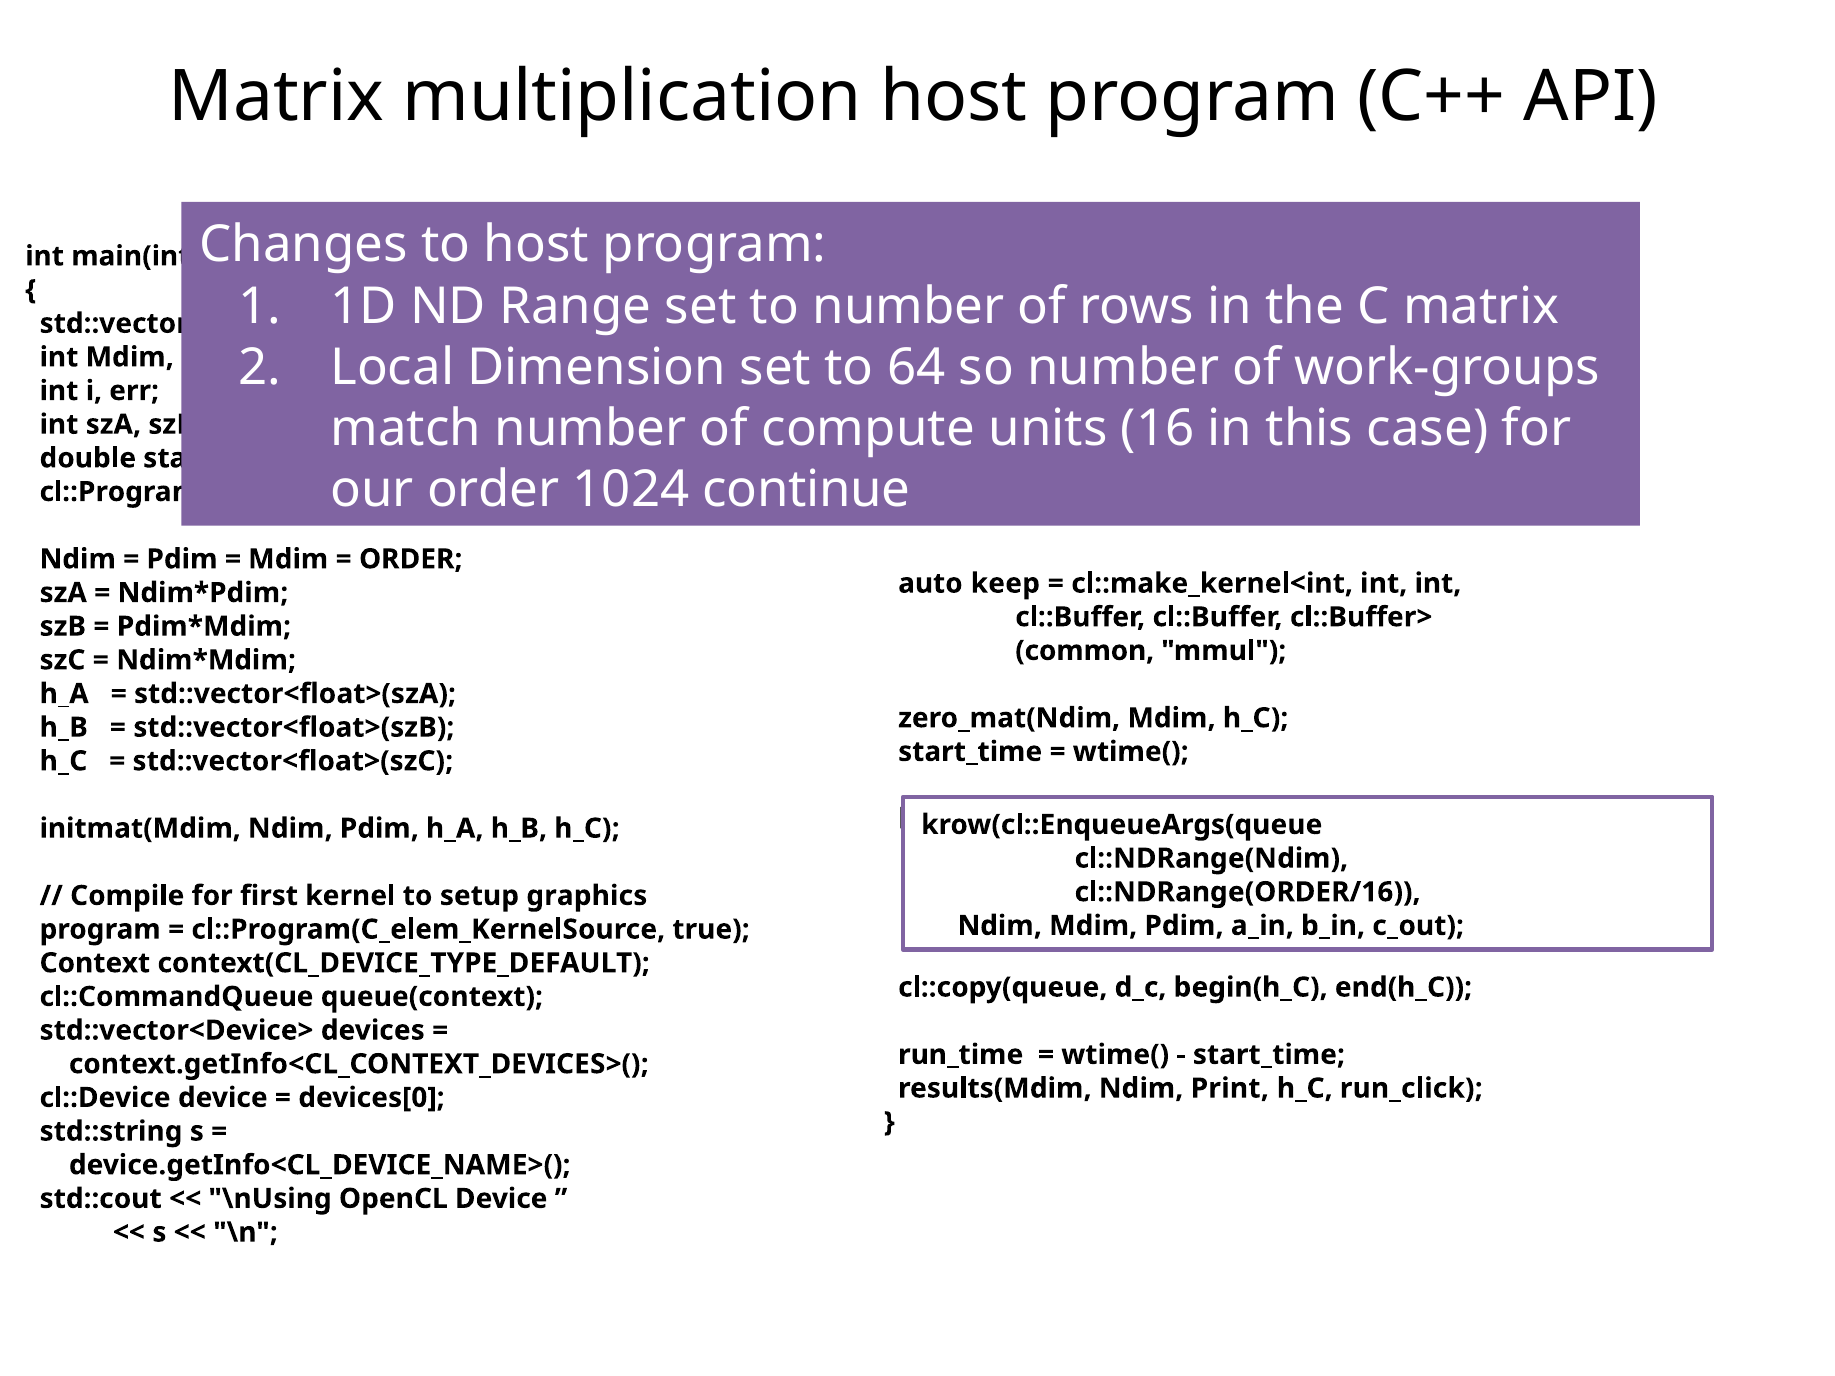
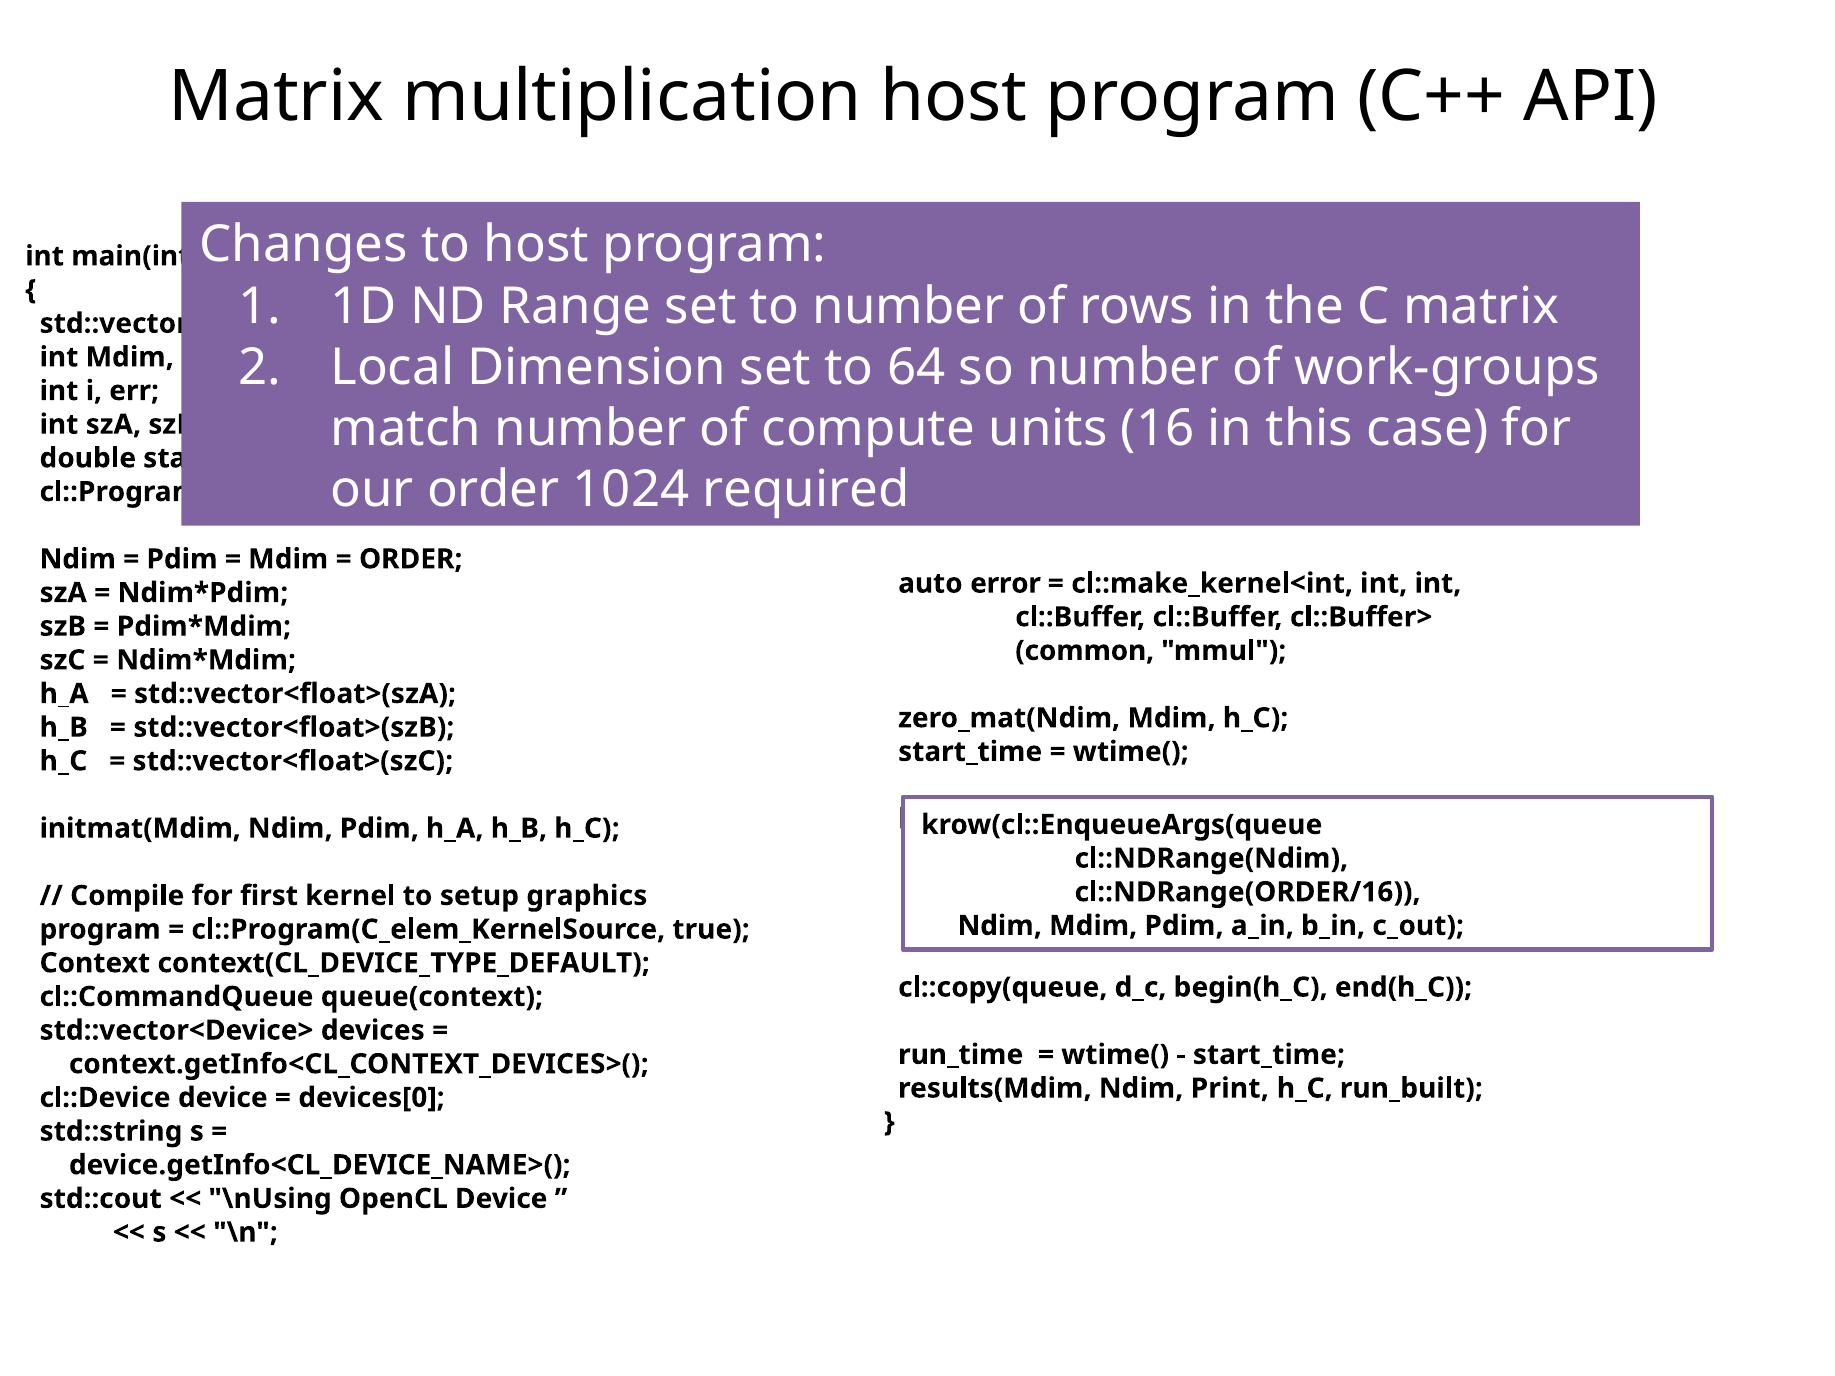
continue: continue -> required (806, 490)
keep: keep -> error (1006, 584)
run_click: run_click -> run_built (1411, 1088)
